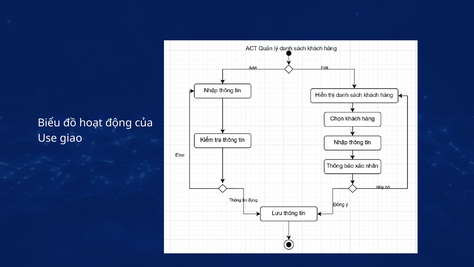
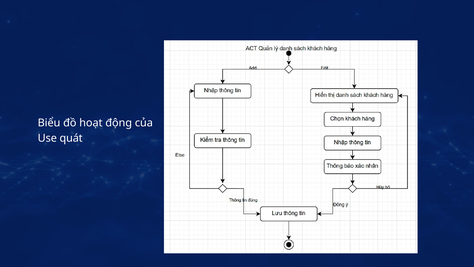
giao: giao -> quát (71, 138)
